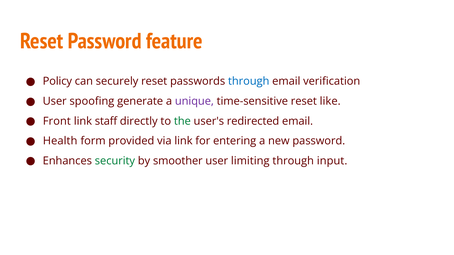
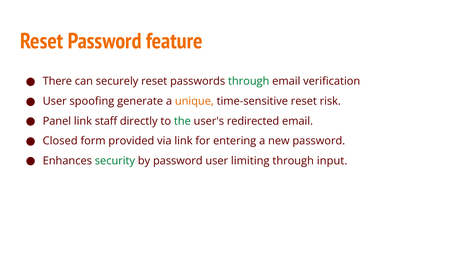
Policy: Policy -> There (57, 81)
through colour: blue -> green (249, 81)
unique colour: purple -> orange (194, 101)
like: like -> risk (330, 101)
Front: Front -> Panel (57, 121)
Health: Health -> Closed (60, 141)
by smoother: smoother -> password (178, 161)
